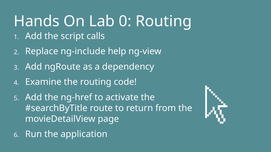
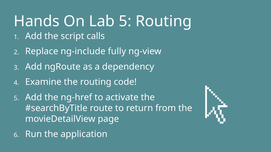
Lab 0: 0 -> 5 (125, 21)
help: help -> fully (117, 51)
